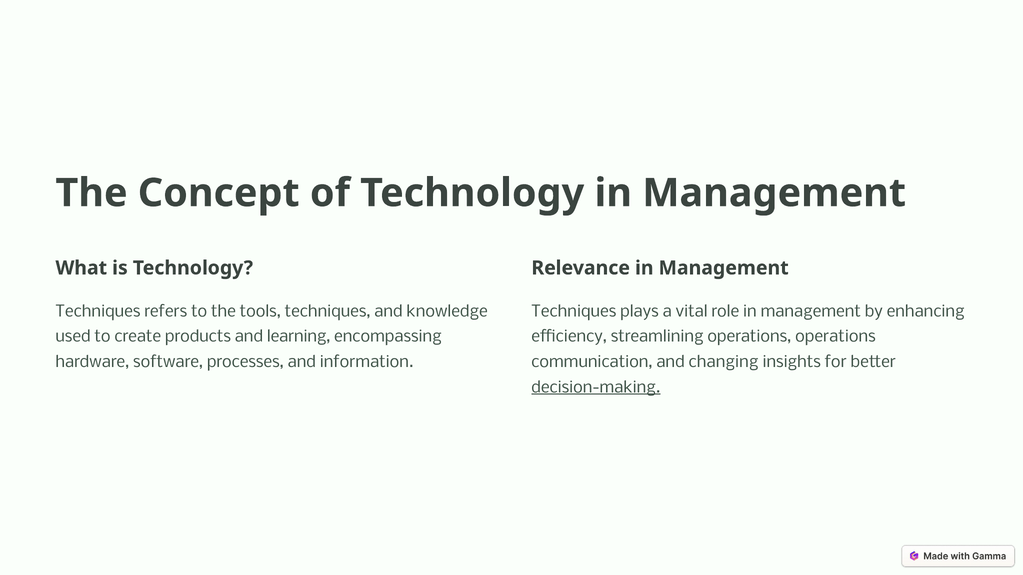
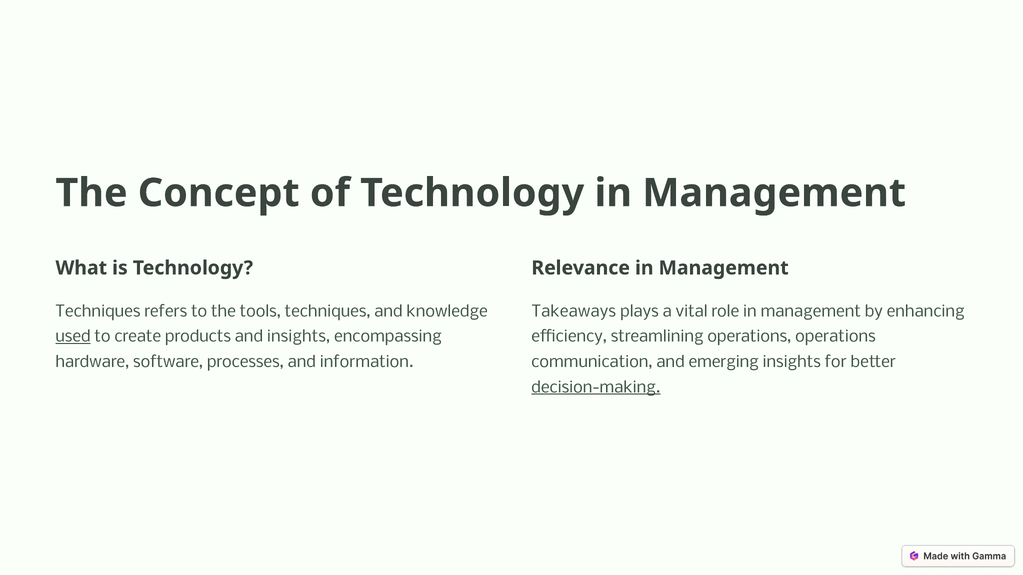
Techniques: Techniques -> Takeaways (574, 312)
used underline: none -> present (73, 337)
and learning: learning -> insights (299, 337)
changing: changing -> emerging (724, 362)
